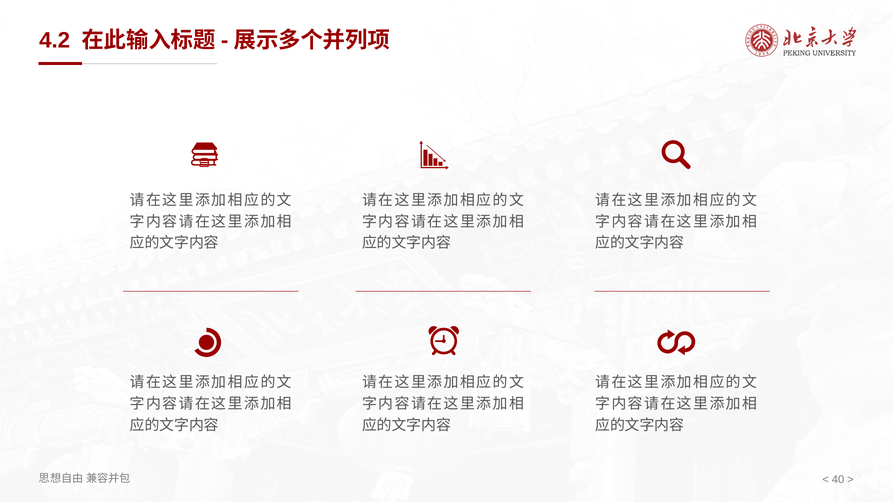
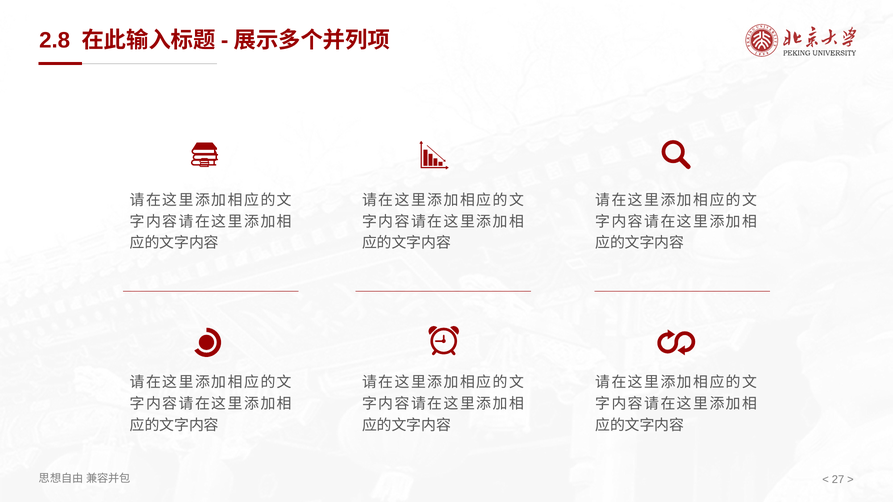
4.2: 4.2 -> 2.8 (55, 40)
40: 40 -> 27 (838, 480)
